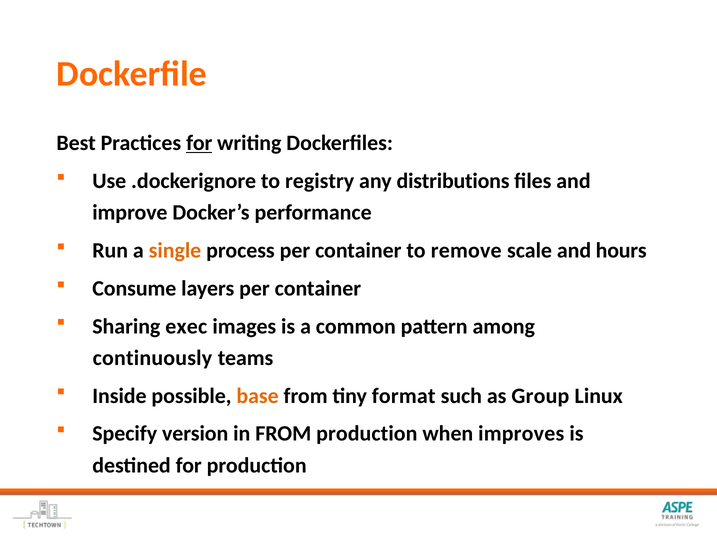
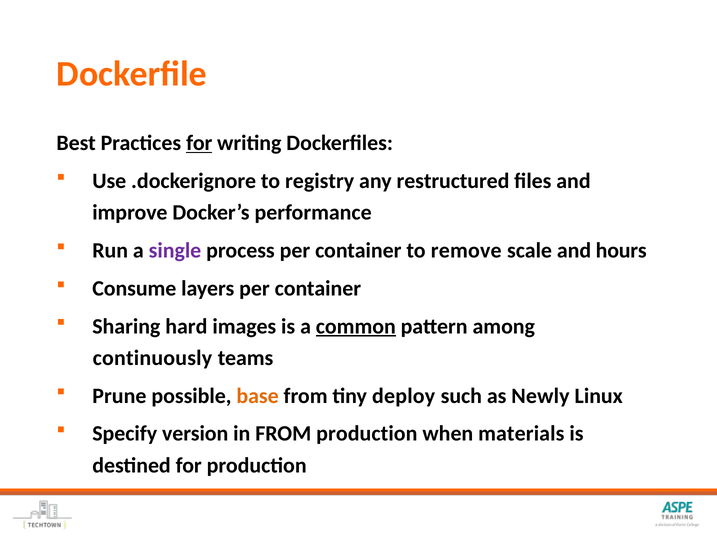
distributions: distributions -> restructured (453, 181)
single colour: orange -> purple (175, 250)
exec: exec -> hard (186, 326)
common underline: none -> present (356, 326)
Inside: Inside -> Prune (119, 396)
format: format -> deploy (404, 396)
Group: Group -> Newly (540, 396)
improves: improves -> materials (521, 434)
